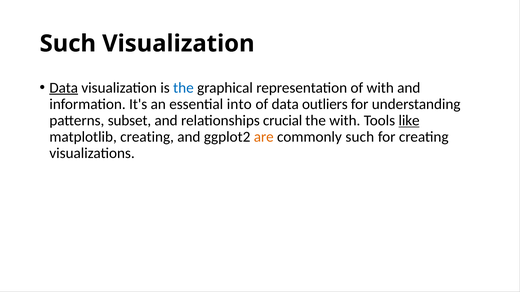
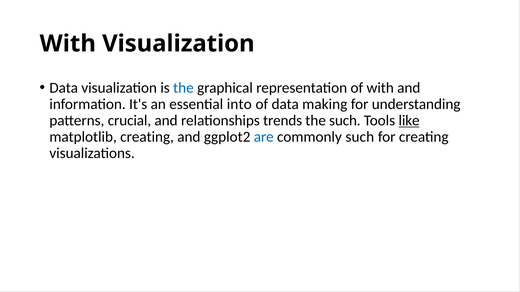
Such: Such -> With (68, 44)
Data underline: present -> none (64, 88)
outliers: outliers -> making (325, 104)
subset: subset -> crucial (129, 121)
crucial: crucial -> trends (283, 121)
the with: with -> such (345, 121)
are colour: orange -> blue (264, 137)
